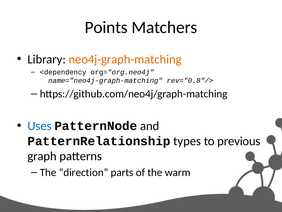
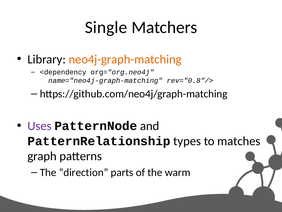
Points: Points -> Single (106, 27)
Uses colour: blue -> purple (40, 126)
previous: previous -> matches (239, 141)
